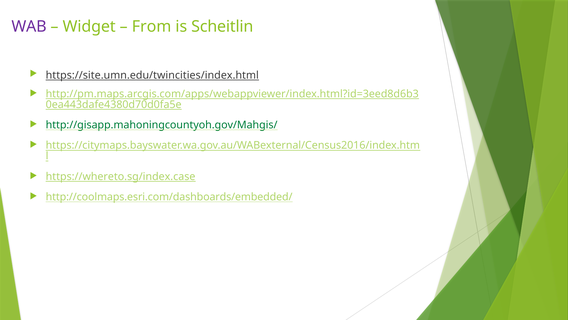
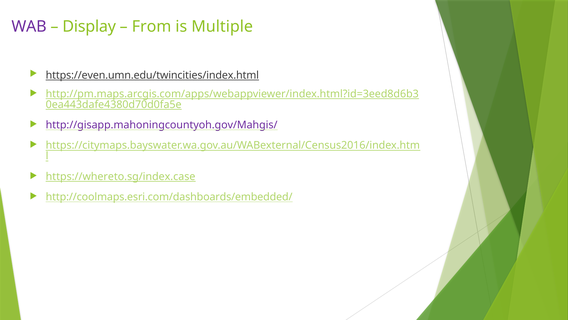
Widget: Widget -> Display (89, 26)
Scheitlin: Scheitlin -> Multiple (222, 26)
https://site.umn.edu/twincities/index.html: https://site.umn.edu/twincities/index.html -> https://even.umn.edu/twincities/index.html (152, 75)
http://gisapp.mahoningcountyoh.gov/Mahgis/ colour: green -> purple (162, 125)
